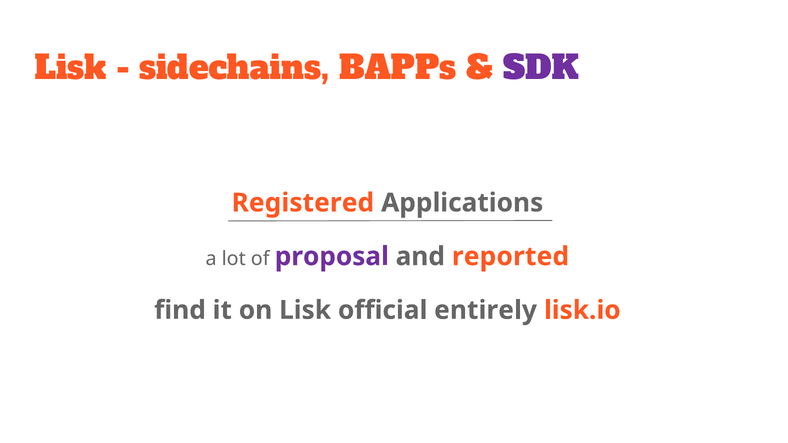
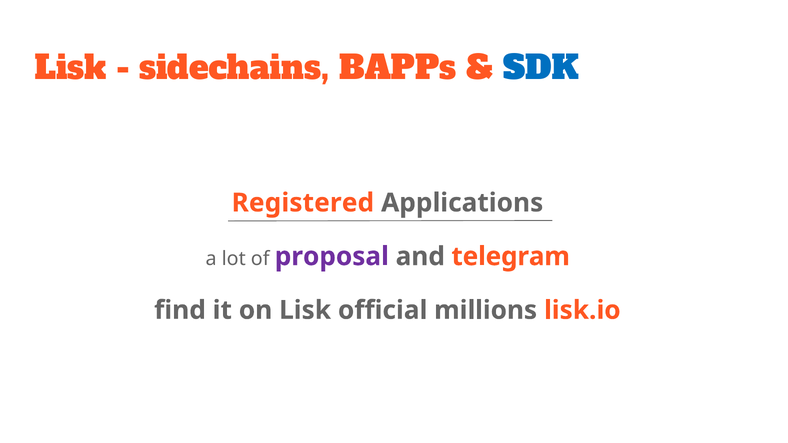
SDK colour: purple -> blue (541, 68)
reported: reported -> telegram (511, 257)
entirely: entirely -> millions (486, 310)
